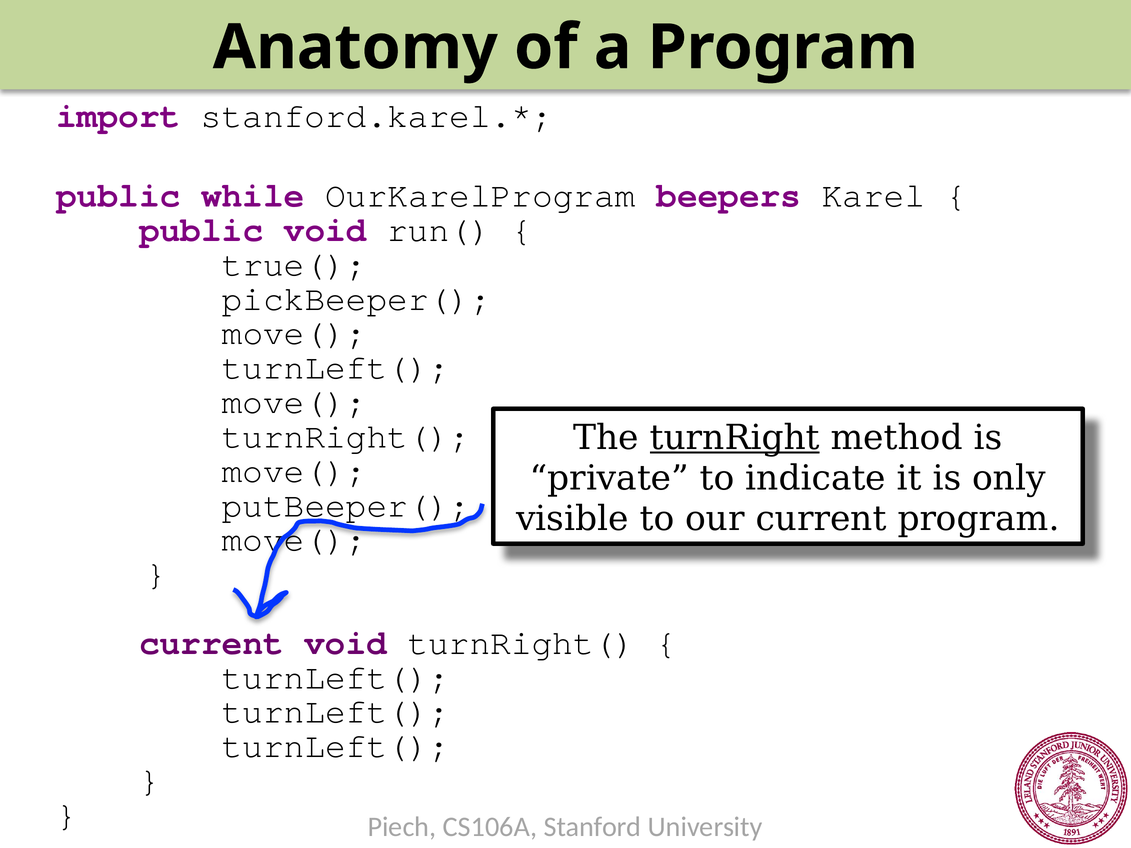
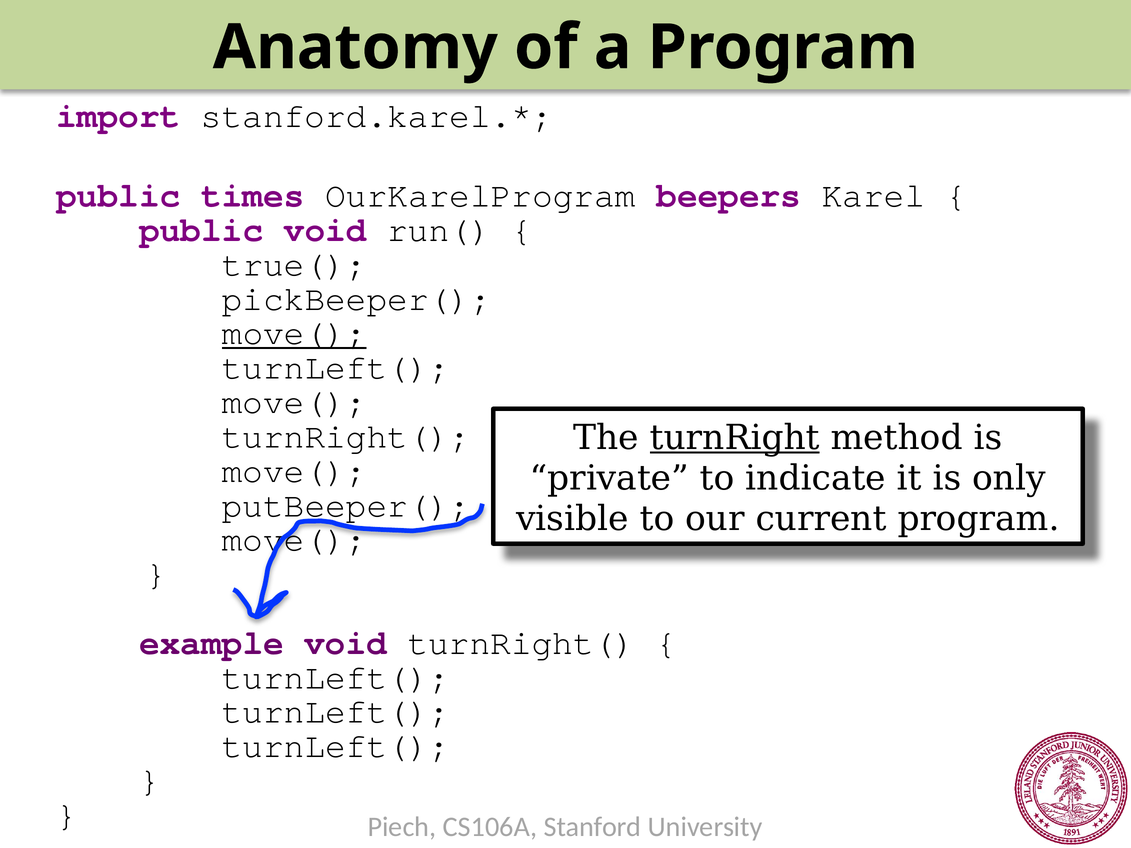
while: while -> times (253, 195)
move( underline: none -> present (294, 333)
current: current -> example (212, 643)
